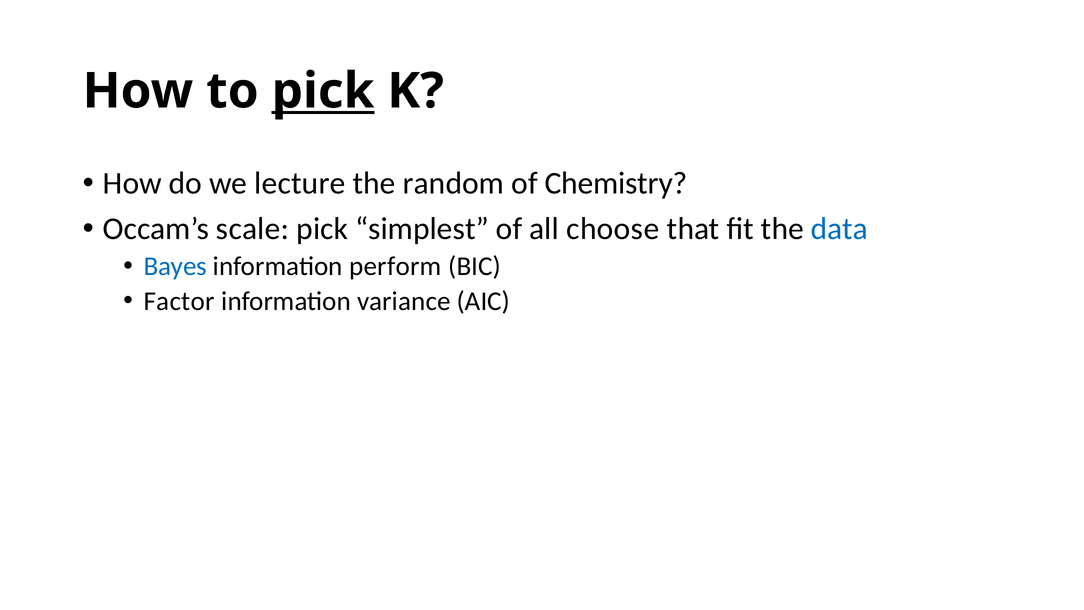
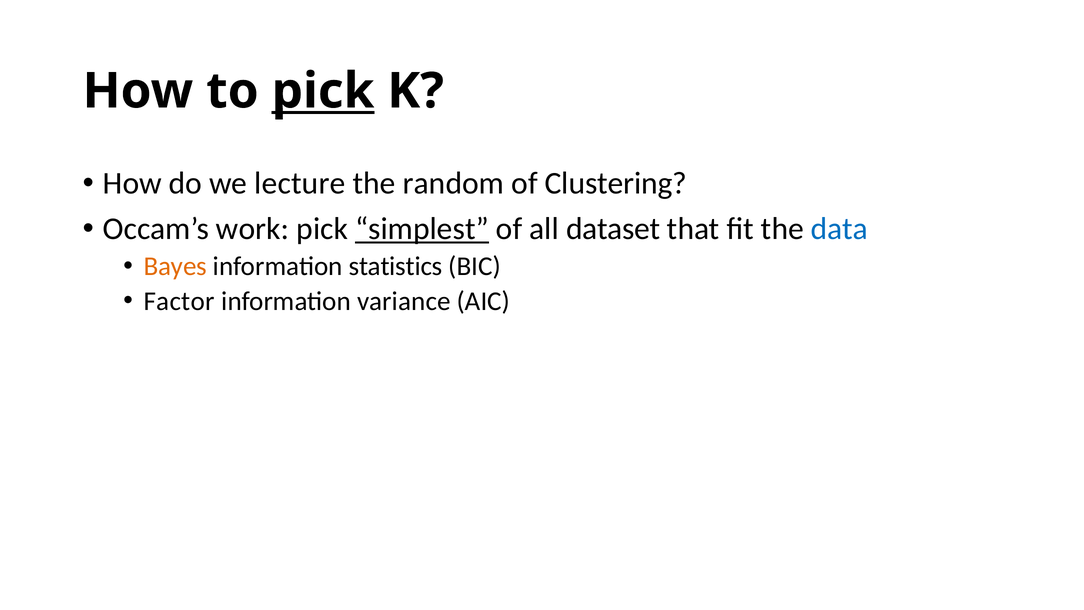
Chemistry: Chemistry -> Clustering (616, 183)
scale: scale -> work (253, 229)
simplest underline: none -> present (422, 229)
choose: choose -> dataset (613, 229)
Bayes colour: blue -> orange (175, 266)
perform: perform -> statistics (396, 266)
